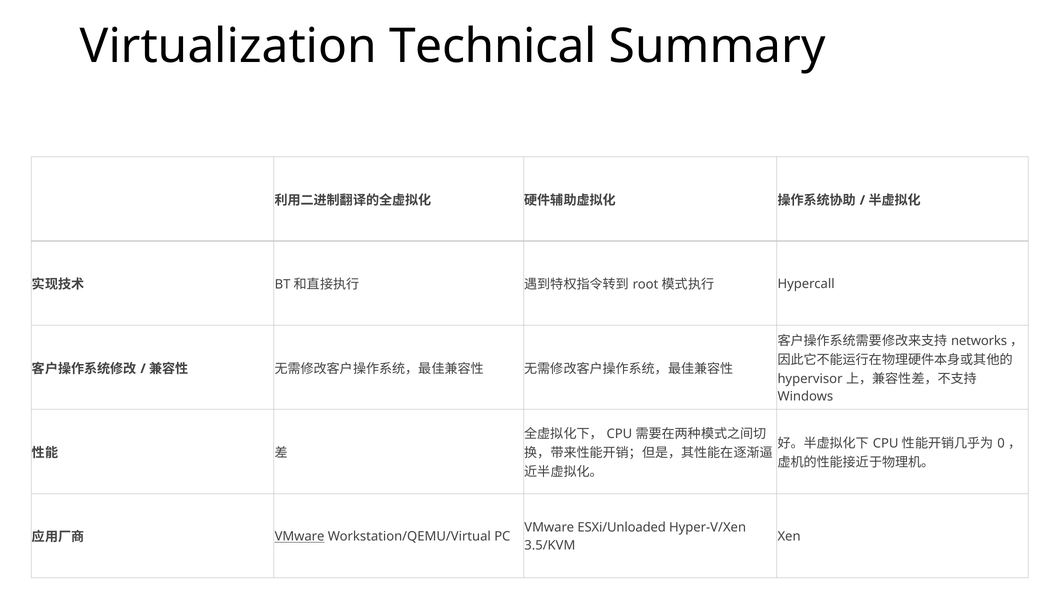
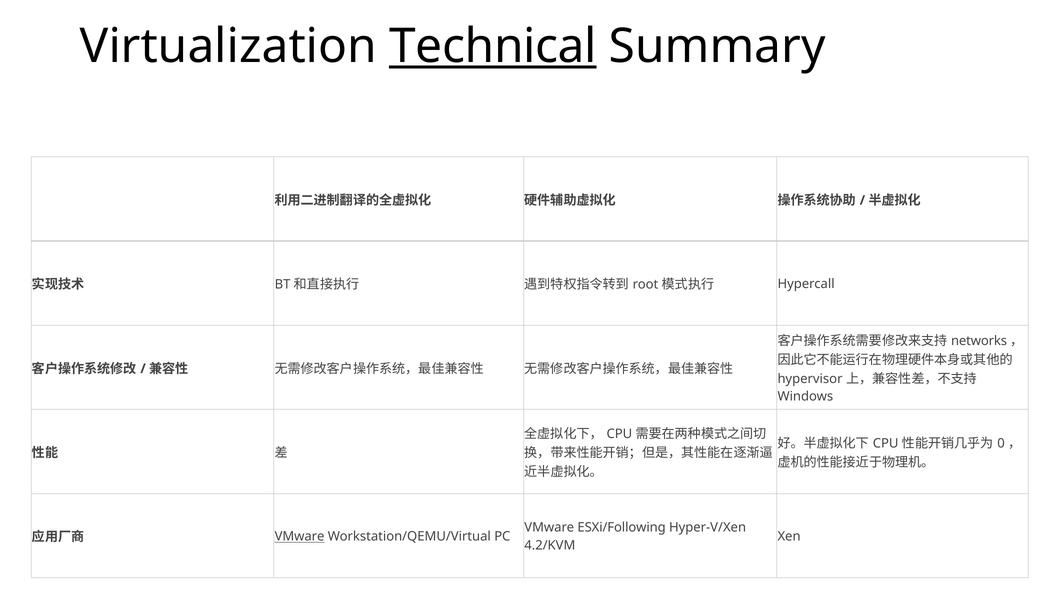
Technical underline: none -> present (493, 46)
ESXi/Unloaded: ESXi/Unloaded -> ESXi/Following (622, 527)
3.5/KVM: 3.5/KVM -> 4.2/KVM (550, 545)
